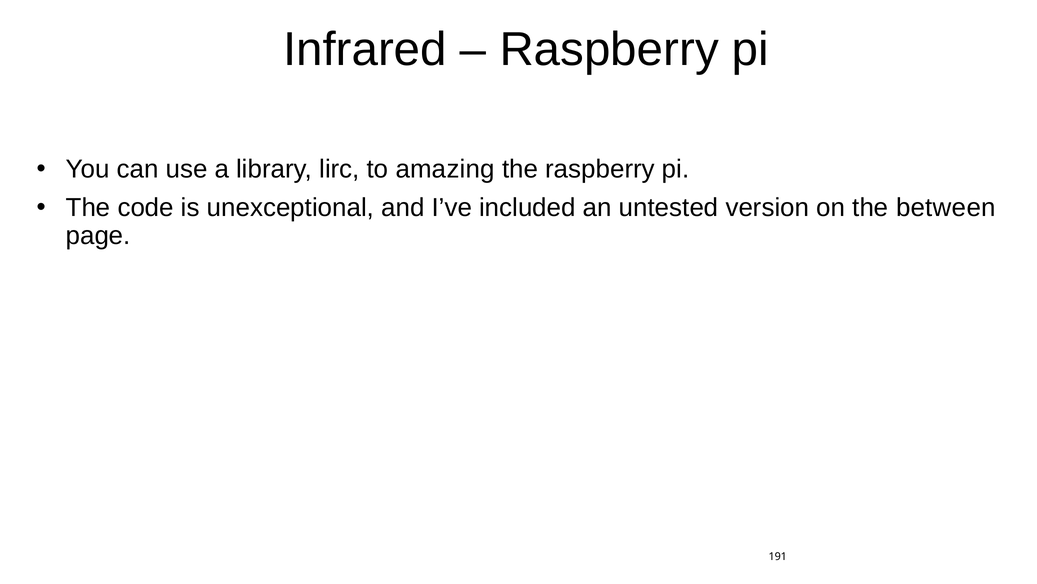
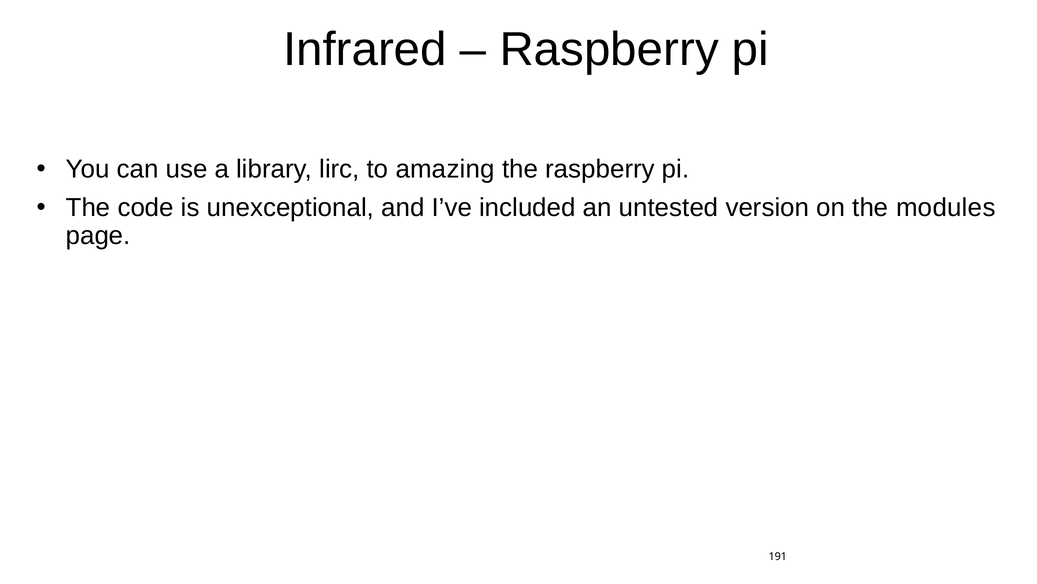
between: between -> modules (946, 208)
